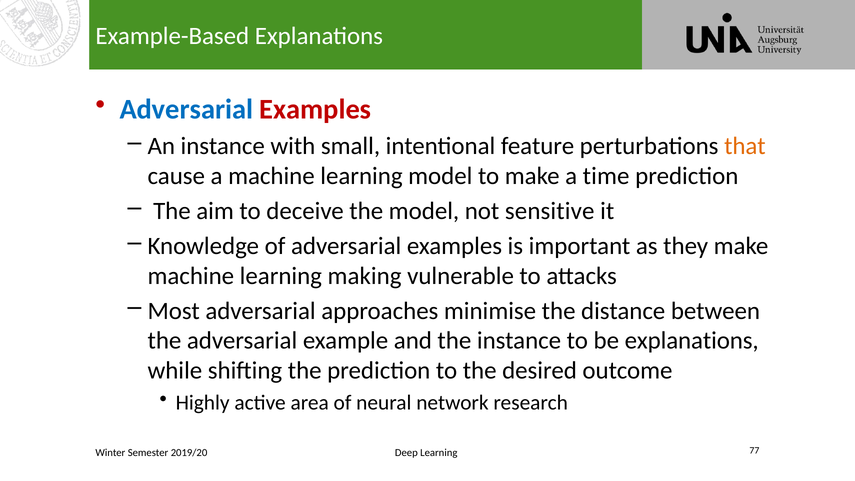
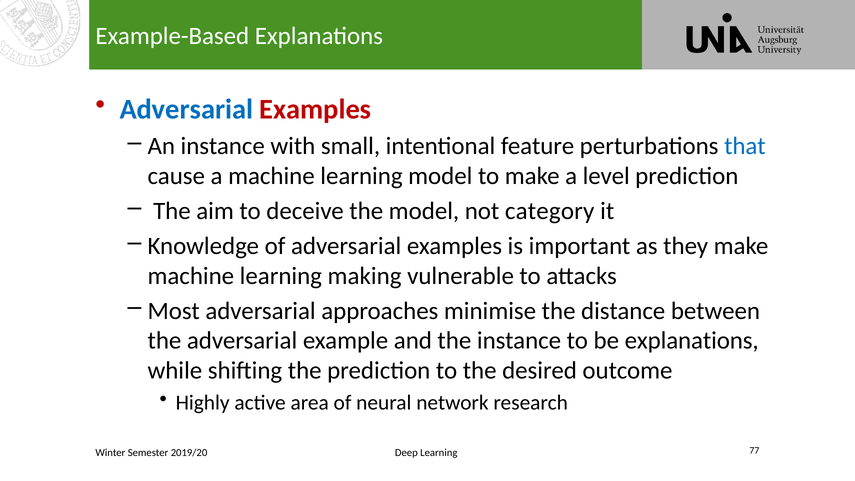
that colour: orange -> blue (745, 146)
time: time -> level (606, 176)
sensitive: sensitive -> category (550, 211)
